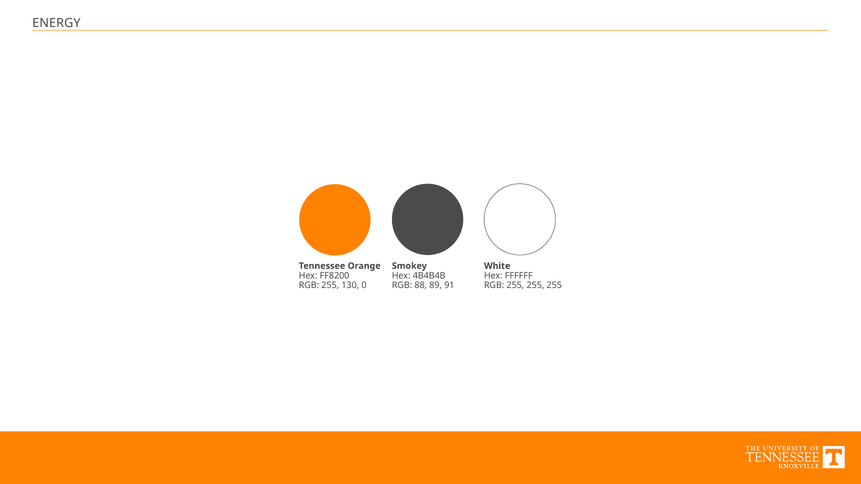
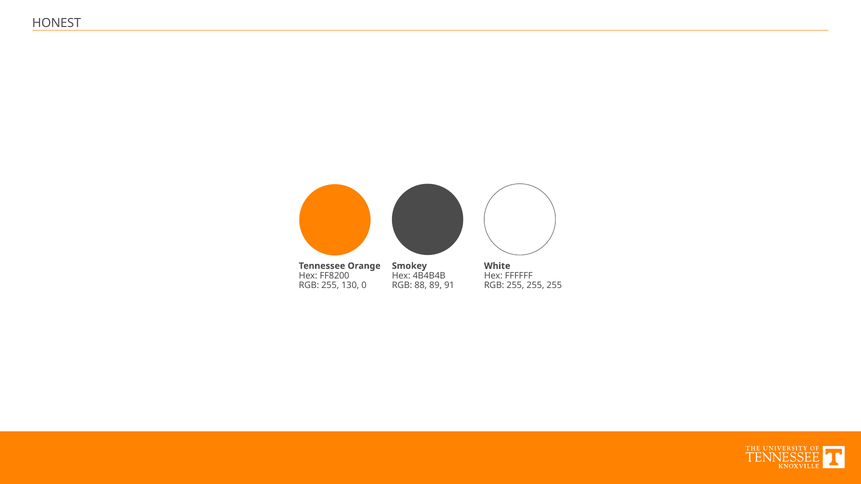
ENERGY: ENERGY -> HONEST (57, 23)
